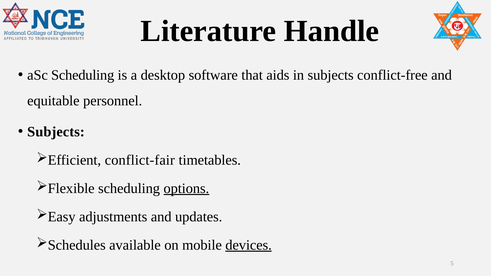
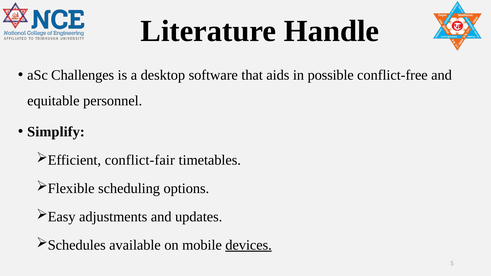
aSc Scheduling: Scheduling -> Challenges (83, 75)
in subjects: subjects -> possible (331, 75)
Subjects: Subjects -> Simplify (56, 132)
options underline: present -> none (186, 189)
